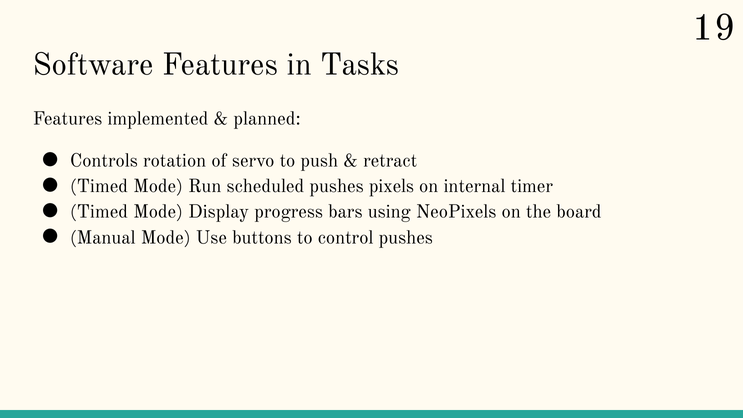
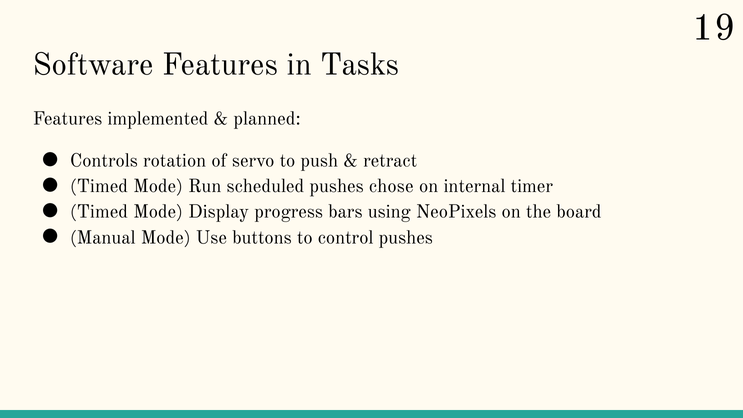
pixels: pixels -> chose (391, 186)
